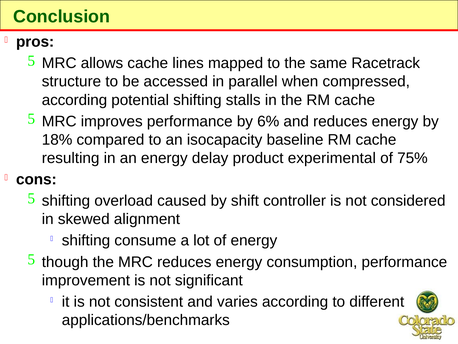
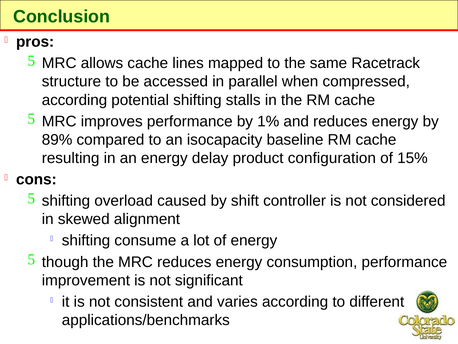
6%: 6% -> 1% (268, 121)
18%: 18% -> 89% (57, 140)
experimental: experimental -> configuration (332, 158)
75%: 75% -> 15% (412, 158)
